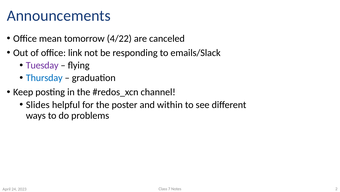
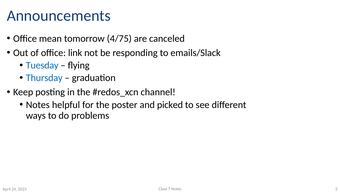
4/22: 4/22 -> 4/75 (119, 38)
Tuesday colour: purple -> blue (42, 65)
Slides: Slides -> Notes (38, 104)
within: within -> picked (170, 104)
